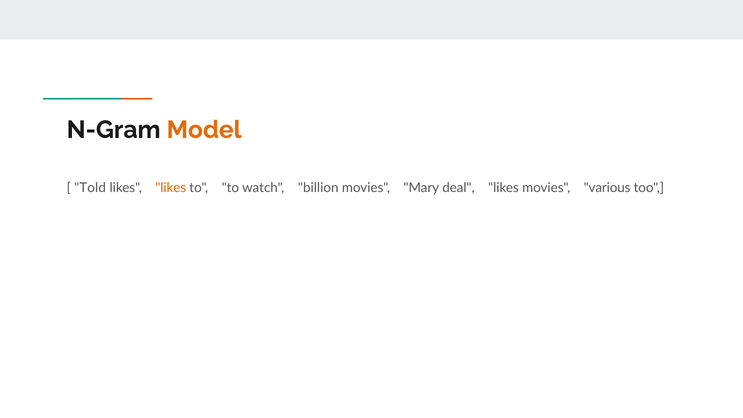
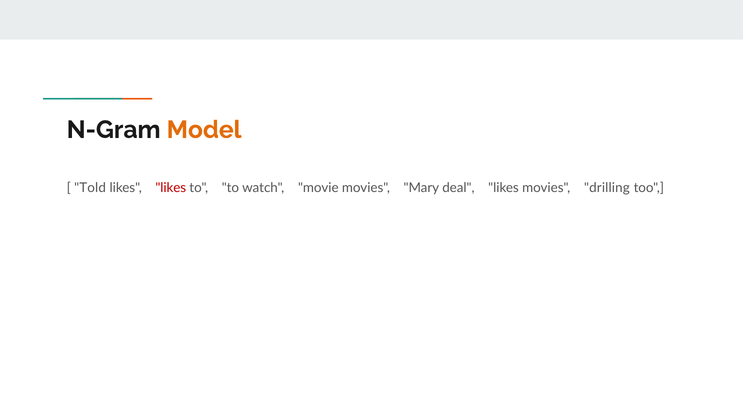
likes colour: orange -> red (171, 188)
billion: billion -> movie (318, 188)
various: various -> drilling (607, 188)
